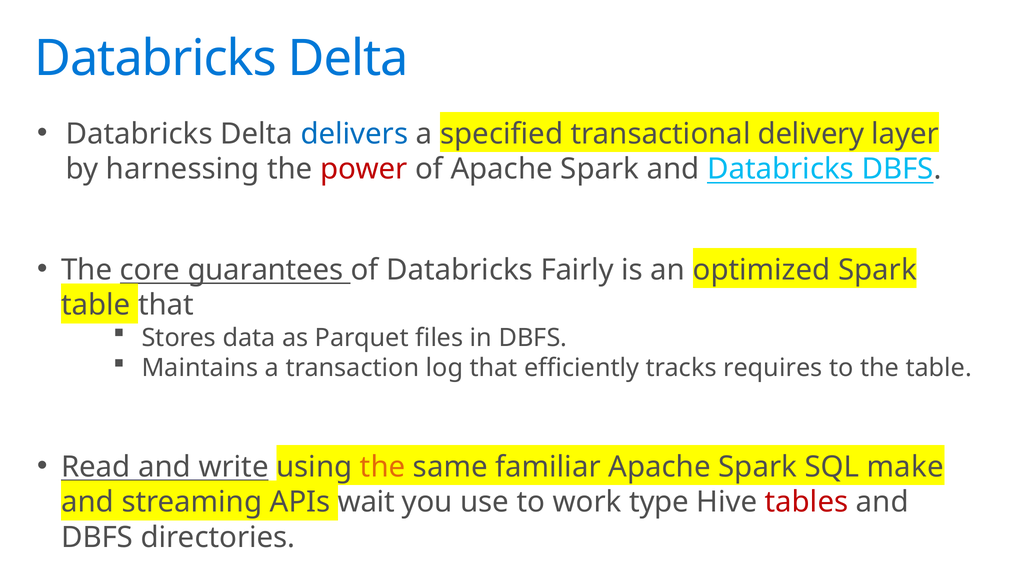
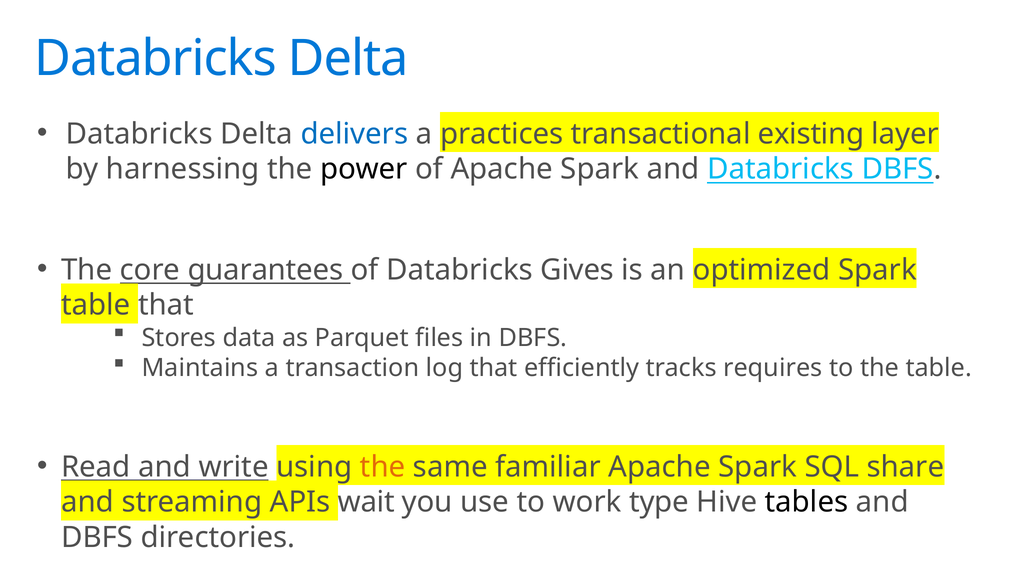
specified: specified -> practices (502, 134)
delivery: delivery -> existing (811, 134)
power colour: red -> black (364, 169)
Fairly: Fairly -> Gives (577, 270)
make: make -> share (905, 467)
tables colour: red -> black (807, 502)
